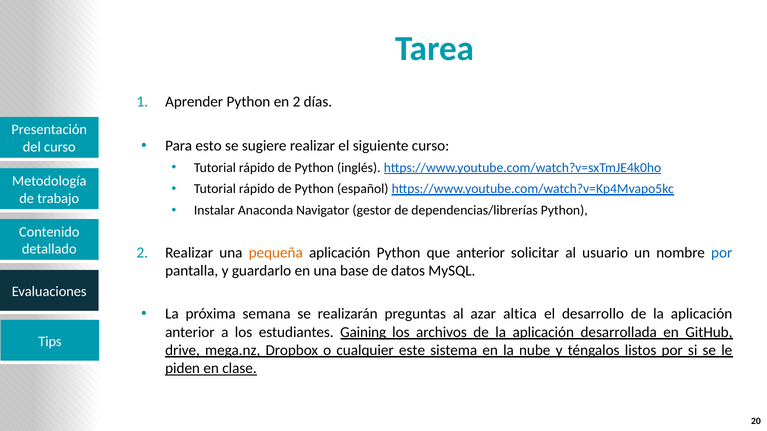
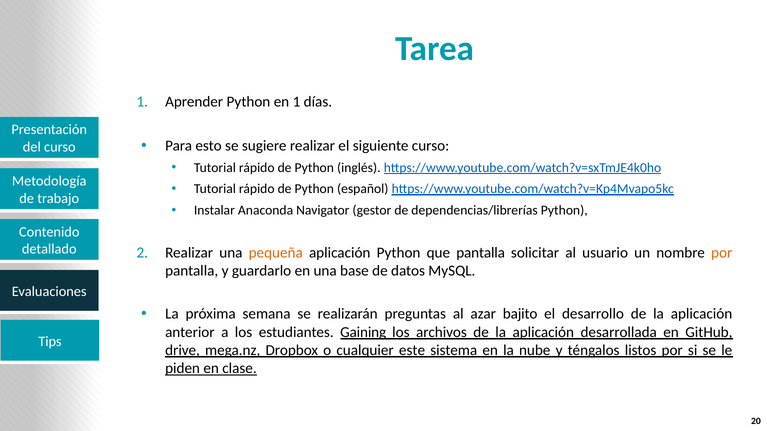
en 2: 2 -> 1 (296, 102)
que anterior: anterior -> pantalla (481, 253)
por colour: blue -> orange (722, 253)
altica: altica -> bajito (520, 314)
